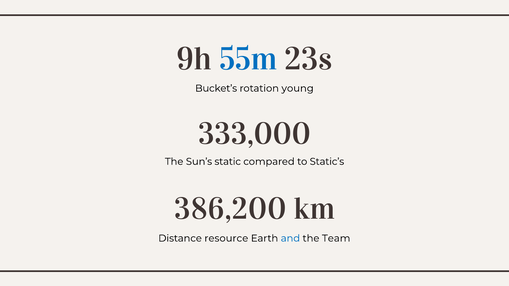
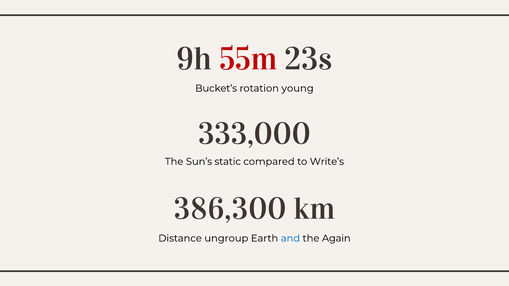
55m colour: blue -> red (248, 59)
Static’s: Static’s -> Write’s (327, 162)
386,200: 386,200 -> 386,300 (230, 209)
resource: resource -> ungroup (226, 239)
Team: Team -> Again (336, 239)
